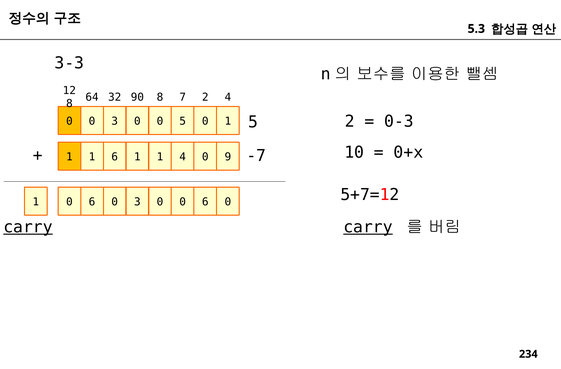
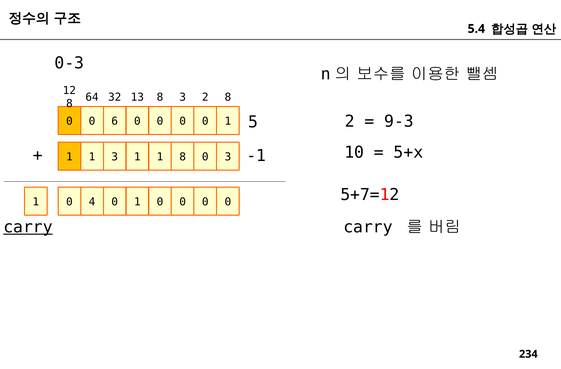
5.3: 5.3 -> 5.4 (476, 29)
3-3: 3-3 -> 0-3 (69, 63)
90: 90 -> 13 (137, 97)
8 7: 7 -> 3 (183, 97)
2 4: 4 -> 8 (228, 97)
0-3: 0-3 -> 9-3 (399, 121)
0 0 3: 3 -> 6 (115, 121)
5: 5 -> 0 (183, 121)
0+x: 0+x -> 5+x (408, 152)
-7: -7 -> -1 (256, 156)
1 6: 6 -> 3 (115, 157)
1 4: 4 -> 8 (183, 157)
0 9: 9 -> 3 (228, 157)
6: 6 -> 4 (92, 202)
3: 3 -> 1 (137, 202)
6: 6 -> 0 (205, 202)
carry underline: present -> none (368, 227)
